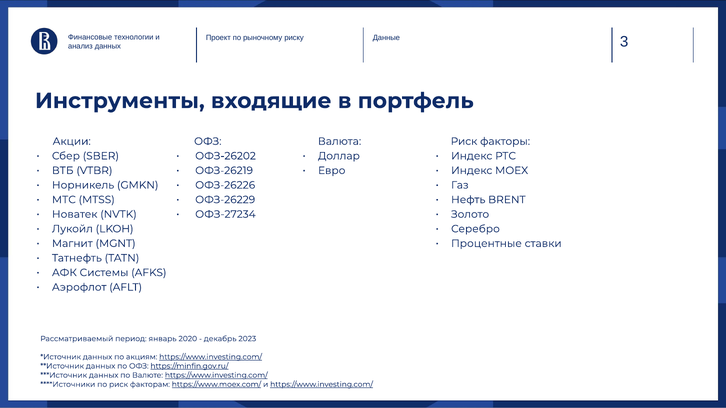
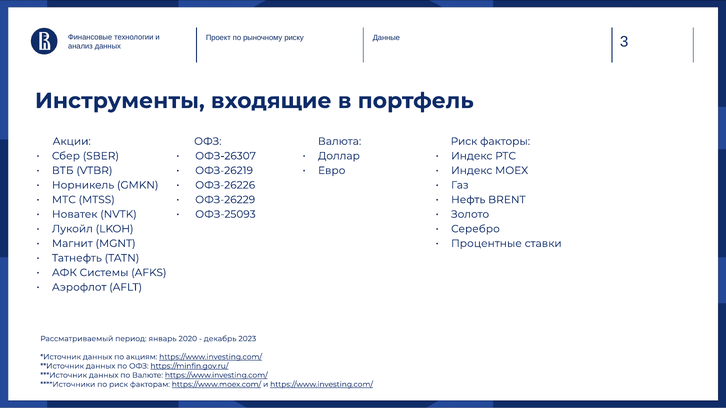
ОФЗ-26202: ОФЗ-26202 -> ОФЗ-26307 (226, 156)
ОФЗ-27234: ОФЗ-27234 -> ОФЗ-25093 (225, 214)
